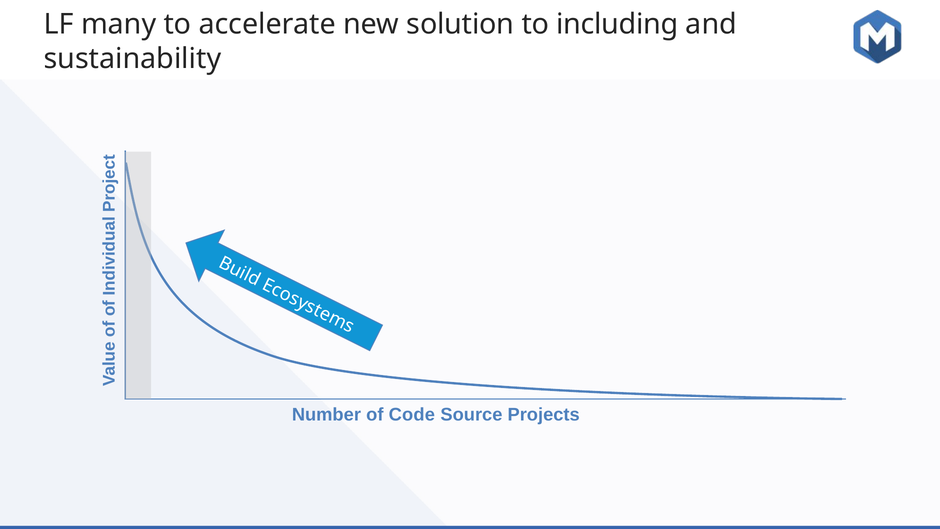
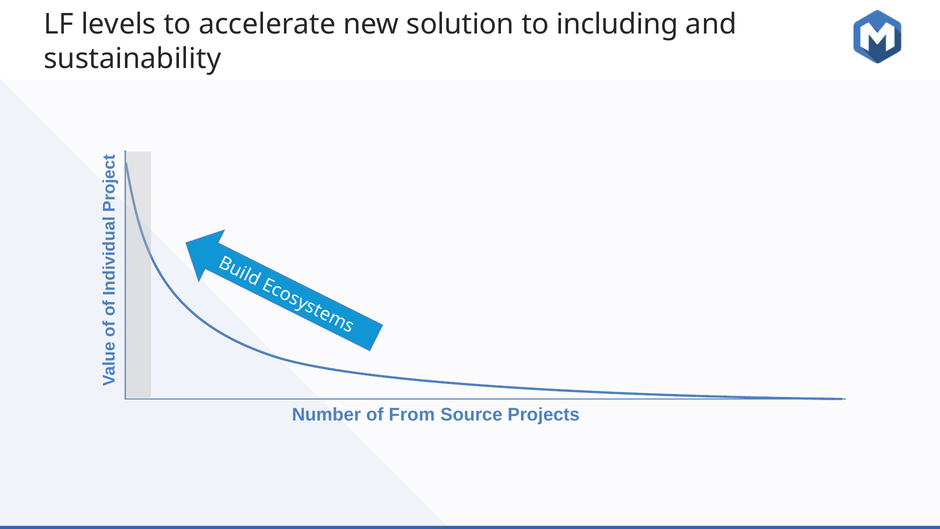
many: many -> levels (119, 24)
Code: Code -> From (412, 415)
